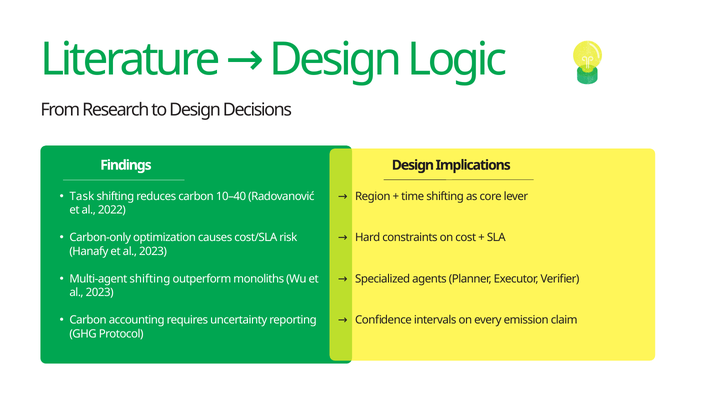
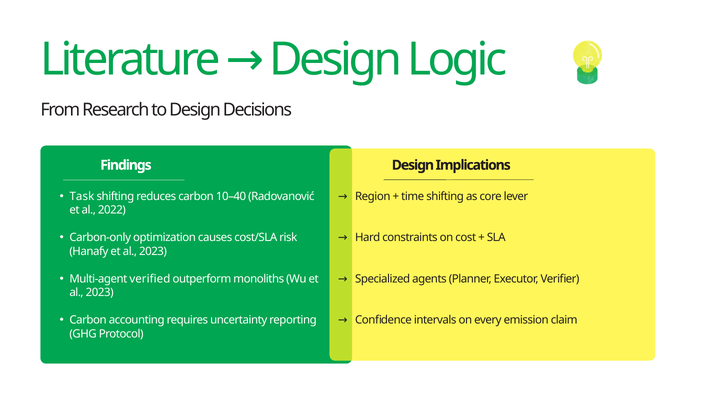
Multi-agent shifting: shifting -> verified (150, 279)
